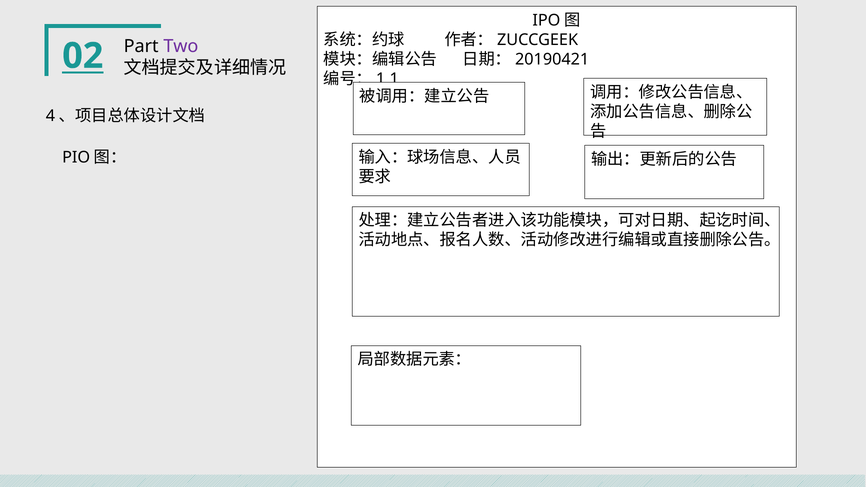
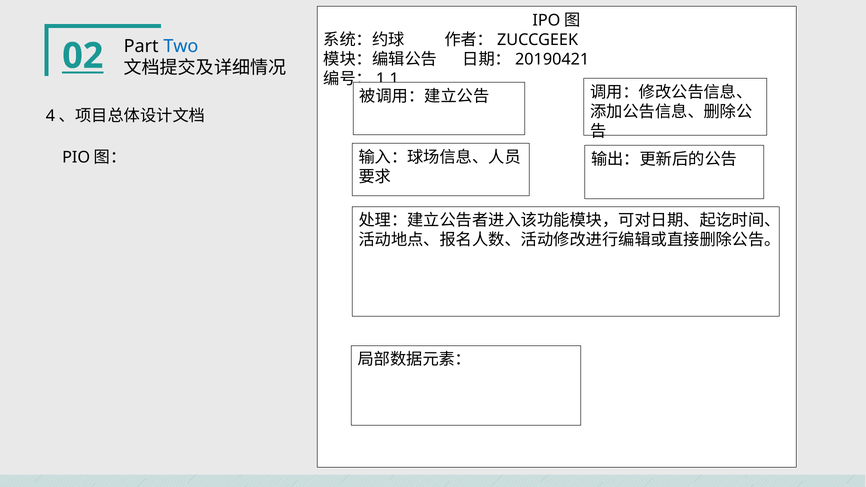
Two colour: purple -> blue (181, 46)
